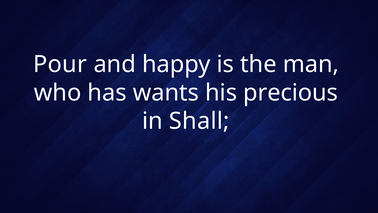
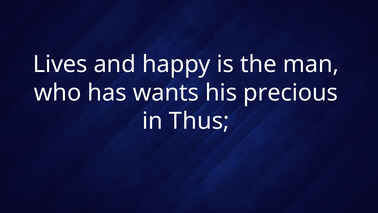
Pour: Pour -> Lives (60, 64)
Shall: Shall -> Thus (199, 121)
